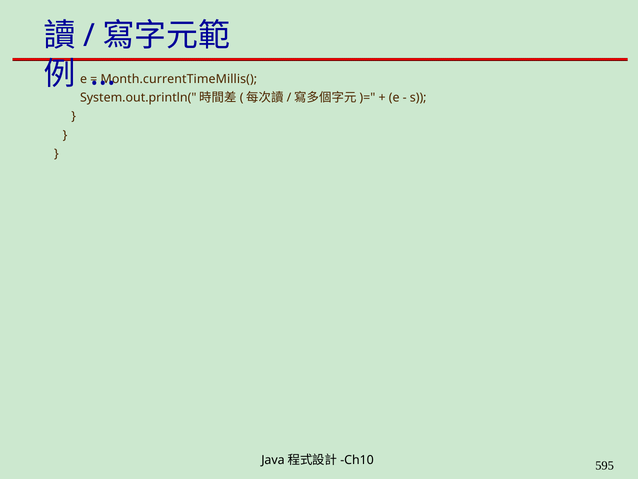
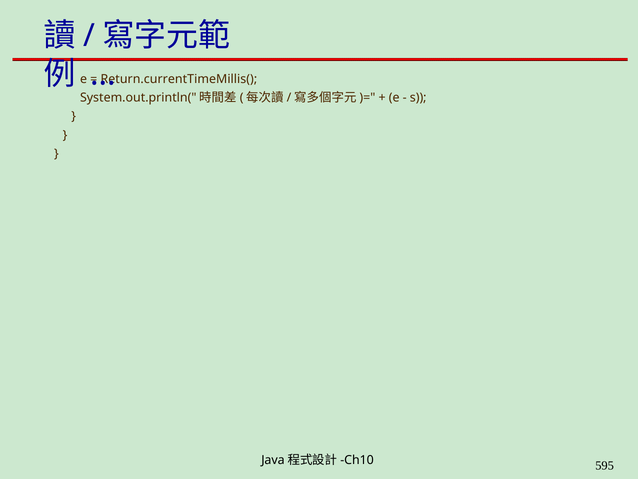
Month.currentTimeMillis(: Month.currentTimeMillis( -> Return.currentTimeMillis( (179, 79)
